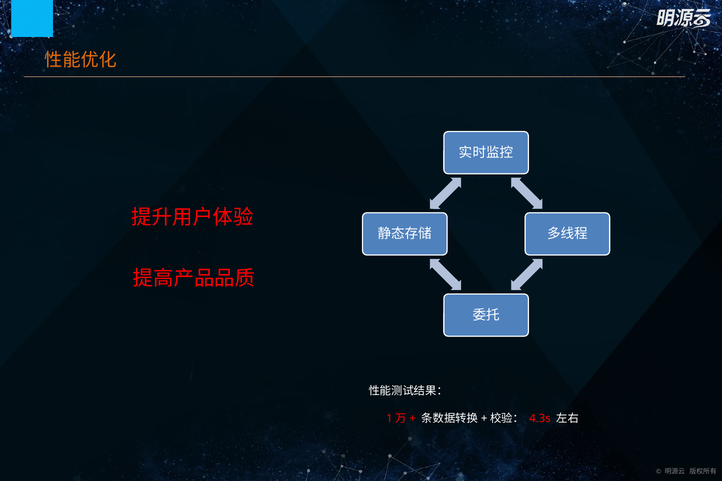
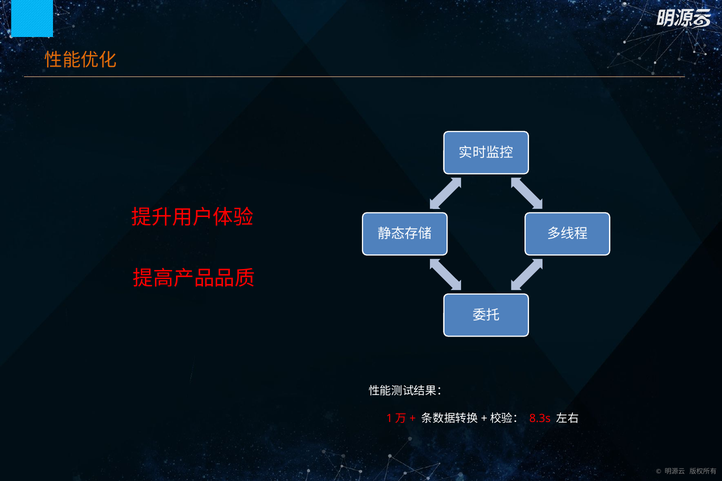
4.3s: 4.3s -> 8.3s (540, 419)
